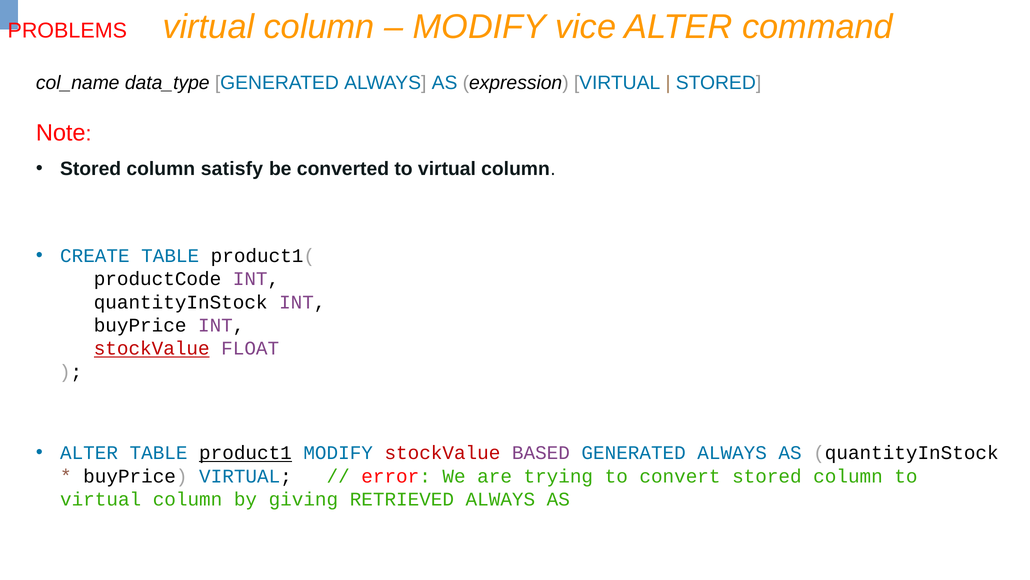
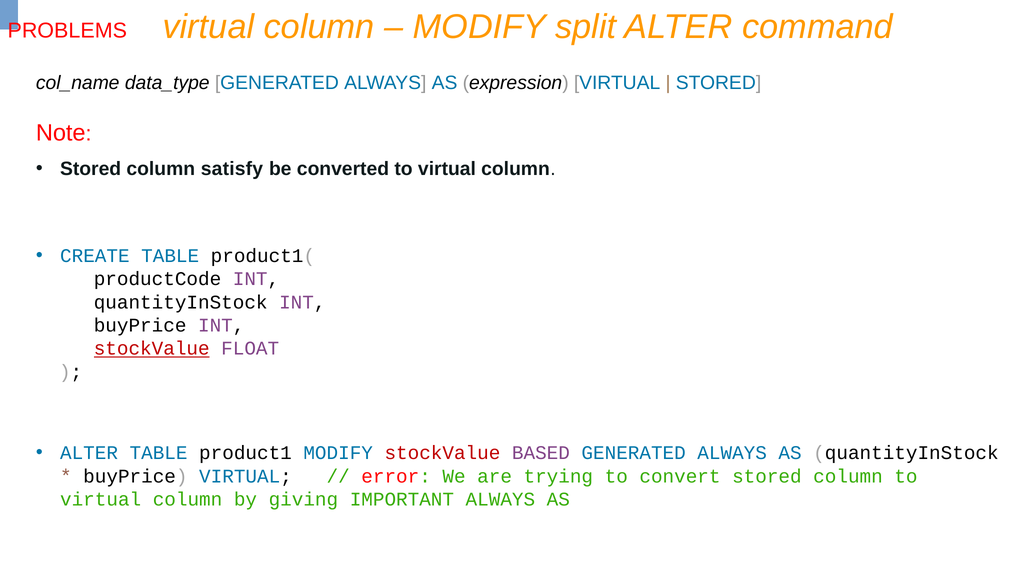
vice: vice -> split (586, 27)
product1 underline: present -> none (245, 453)
RETRIEVED: RETRIEVED -> IMPORTANT (402, 499)
